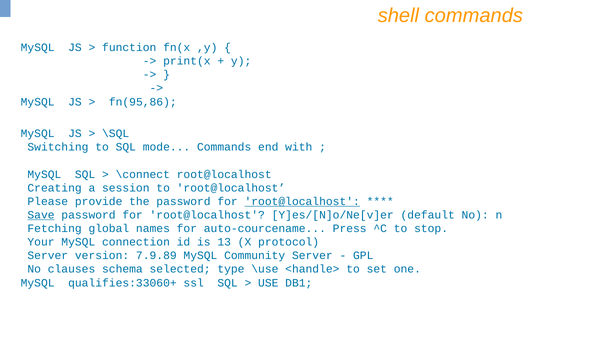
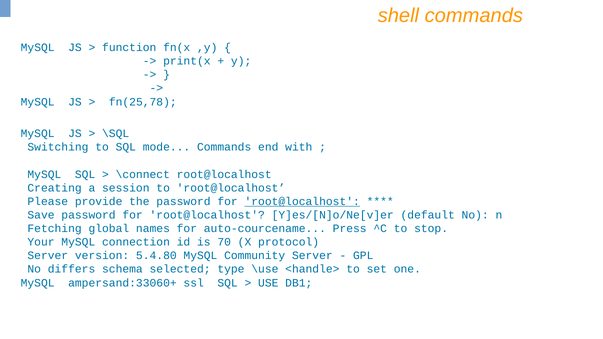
fn(95,86: fn(95,86 -> fn(25,78 (143, 102)
Save underline: present -> none (41, 215)
13: 13 -> 70 (224, 242)
7.9.89: 7.9.89 -> 5.4.80 (156, 256)
clauses: clauses -> differs (72, 269)
qualifies:33060+: qualifies:33060+ -> ampersand:33060+ (122, 283)
